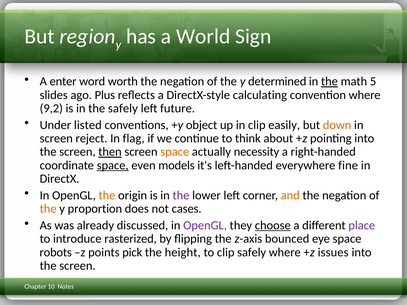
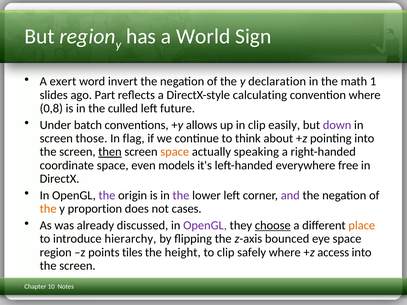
enter: enter -> exert (63, 82)
worth: worth -> invert (123, 82)
determined: determined -> declaration (277, 82)
the underline: present -> none (329, 82)
5: 5 -> 1 (373, 82)
Plus: Plus -> Part (105, 95)
9,2: 9,2 -> 0,8 (51, 108)
the safely: safely -> culled (123, 108)
listed: listed -> batch (88, 125)
object: object -> allows (202, 125)
down colour: orange -> purple (337, 125)
reject: reject -> those (91, 139)
necessity: necessity -> speaking (256, 152)
space underline: present -> none (113, 165)
fine: fine -> free (348, 165)
the colour: orange -> purple (107, 196)
and colour: orange -> purple (290, 196)
place colour: purple -> orange (362, 226)
rasterized: rasterized -> hierarchy (130, 239)
robots: robots -> region (56, 252)
pick: pick -> tiles (132, 252)
issues: issues -> access (333, 252)
